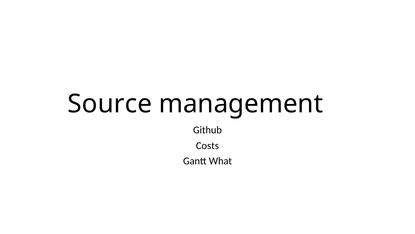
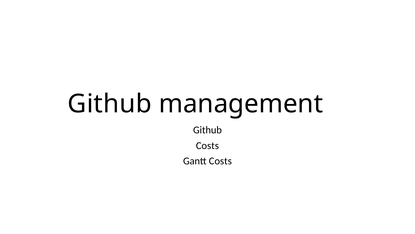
Source: Source -> Github (110, 104)
Gantt What: What -> Costs (220, 161)
